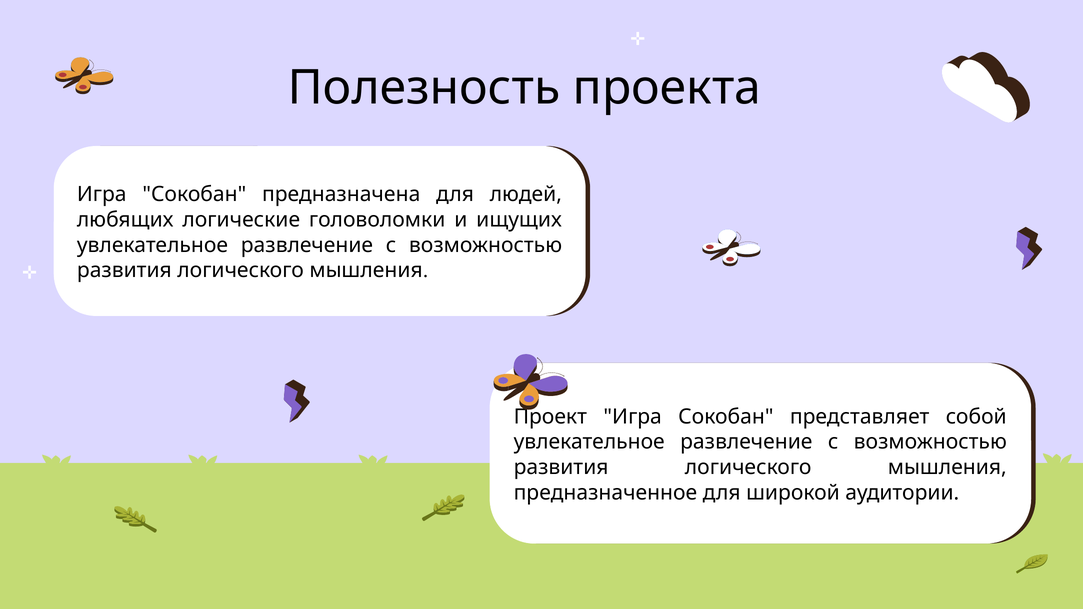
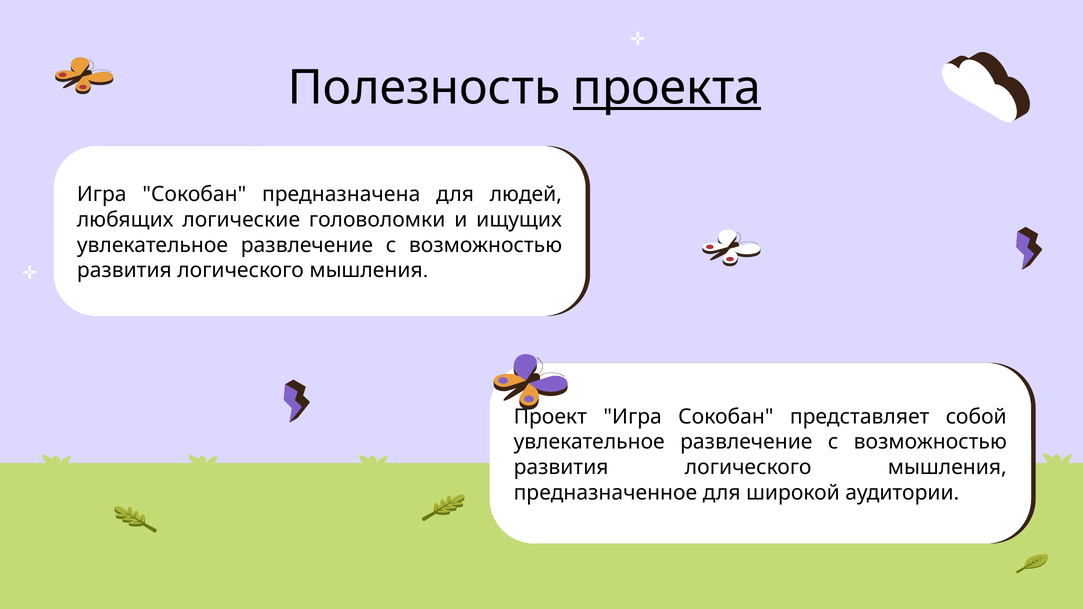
проекта underline: none -> present (667, 88)
